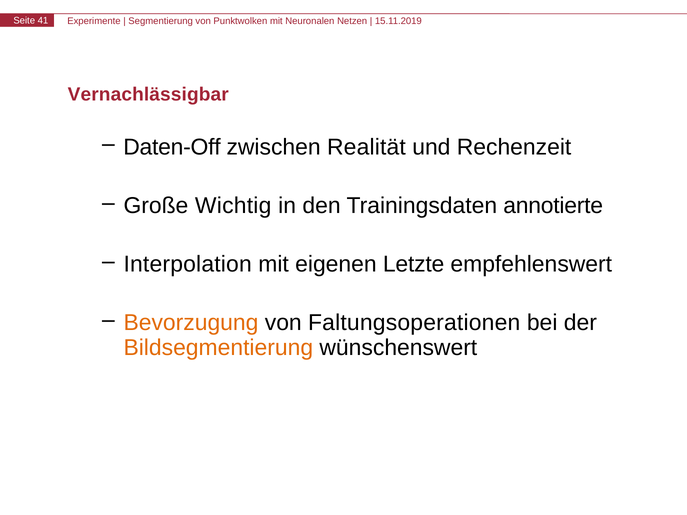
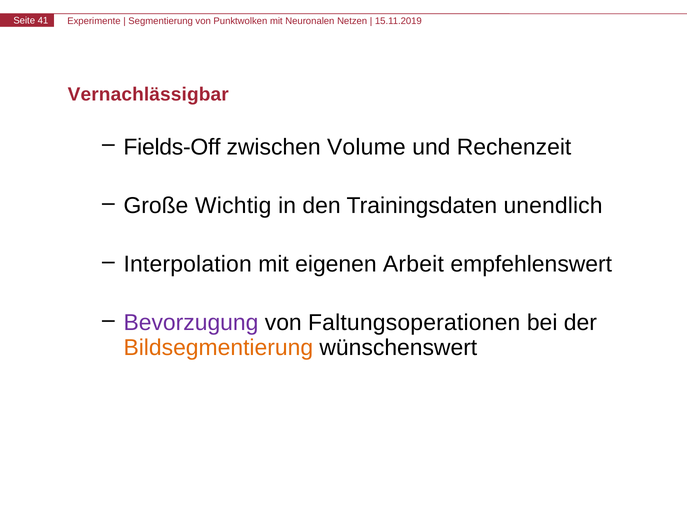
Daten-Off: Daten-Off -> Fields-Off (172, 147)
Realität: Realität -> Volume (366, 147)
annotierte: annotierte -> unendlich (553, 206)
Letzte: Letzte -> Arbeit (413, 265)
Bevorzugung colour: orange -> purple (191, 323)
